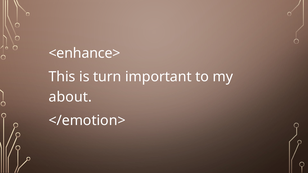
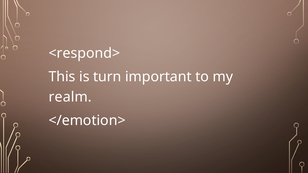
<enhance>: <enhance> -> <respond> (84, 53)
about: about -> realm (70, 97)
